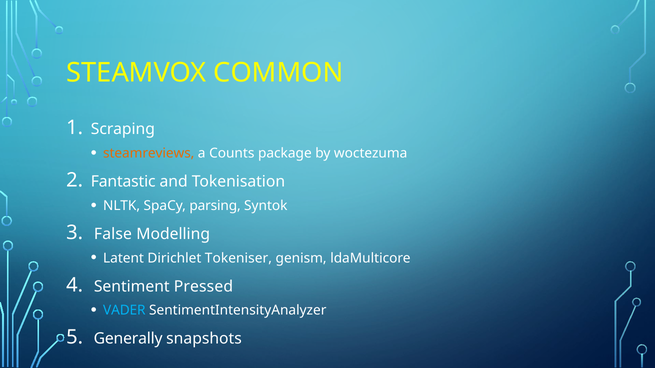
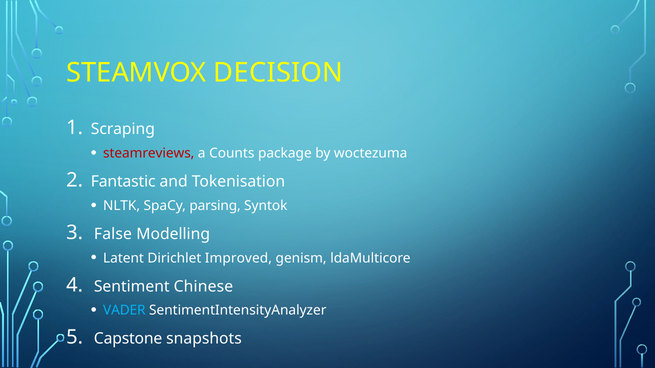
COMMON: COMMON -> DECISION (278, 73)
steamreviews colour: orange -> red (149, 154)
Tokeniser: Tokeniser -> Improved (238, 258)
Pressed: Pressed -> Chinese (203, 287)
Generally: Generally -> Capstone (128, 339)
